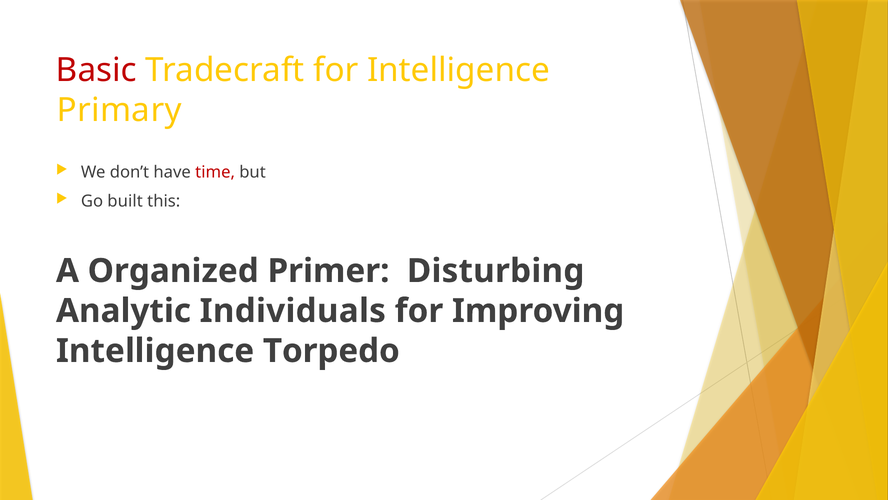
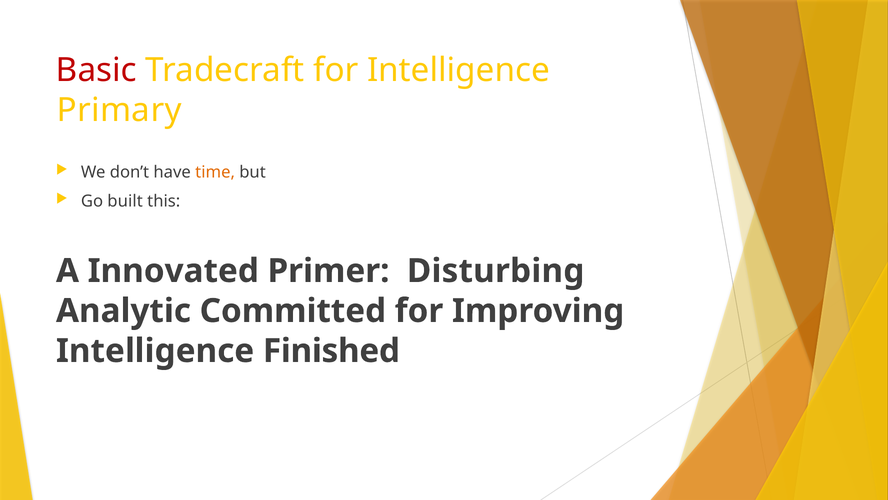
time colour: red -> orange (215, 172)
Organized: Organized -> Innovated (173, 271)
Individuals: Individuals -> Committed (293, 311)
Torpedo: Torpedo -> Finished (331, 351)
